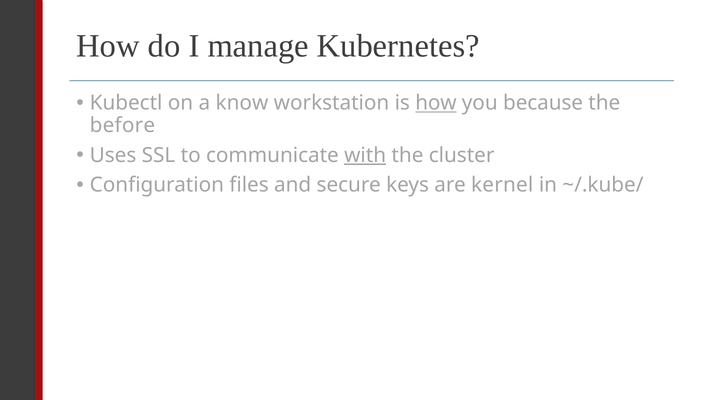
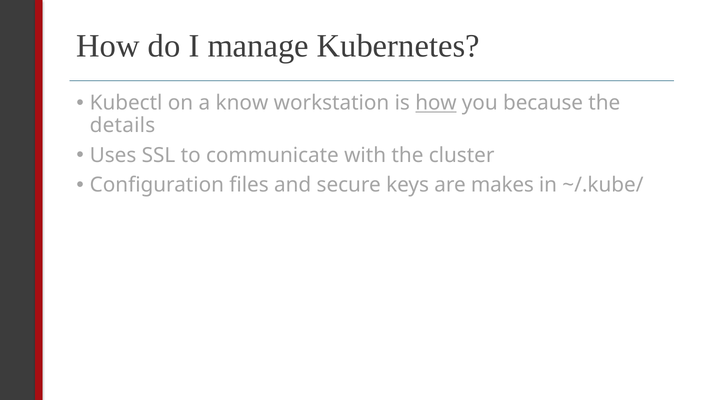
before: before -> details (122, 125)
with underline: present -> none (365, 155)
kernel: kernel -> makes (502, 185)
